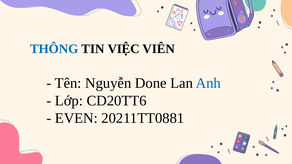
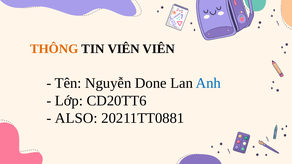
THÔNG colour: blue -> orange (54, 49)
TIN VIỆC: VIỆC -> VIÊN (124, 49)
EVEN: EVEN -> ALSO (76, 118)
